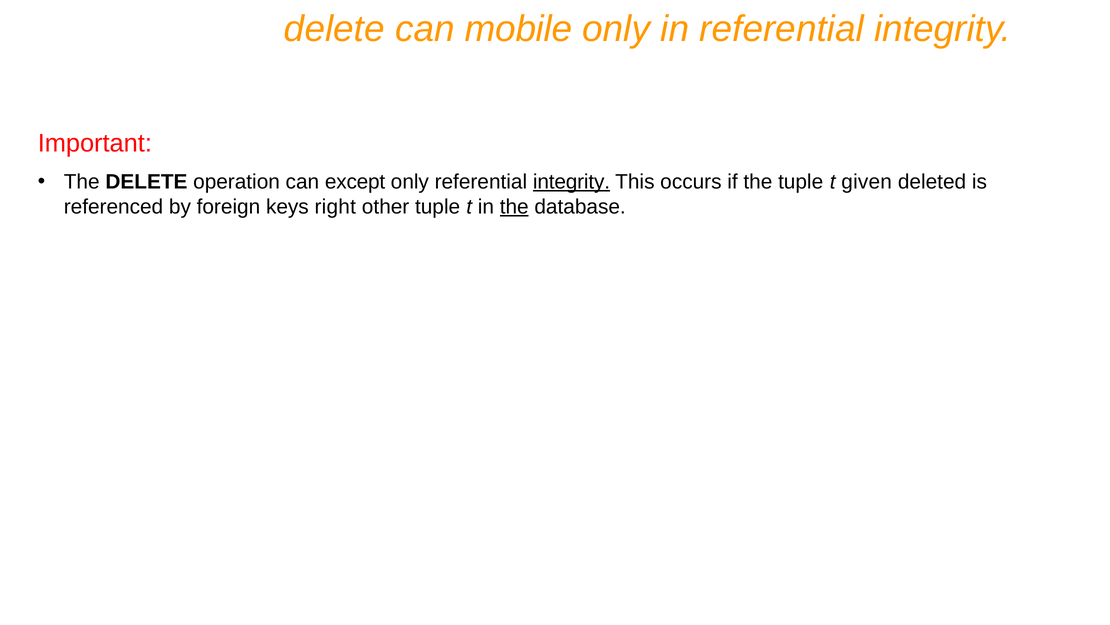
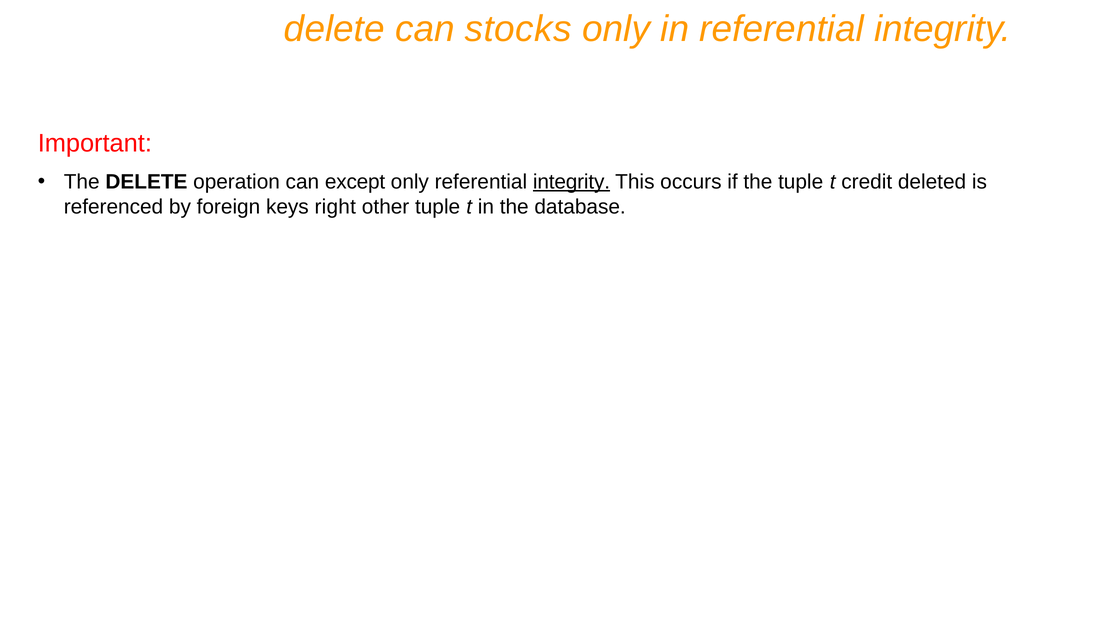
mobile: mobile -> stocks (518, 29)
given: given -> credit (867, 182)
the underline: present -> none (514, 207)
